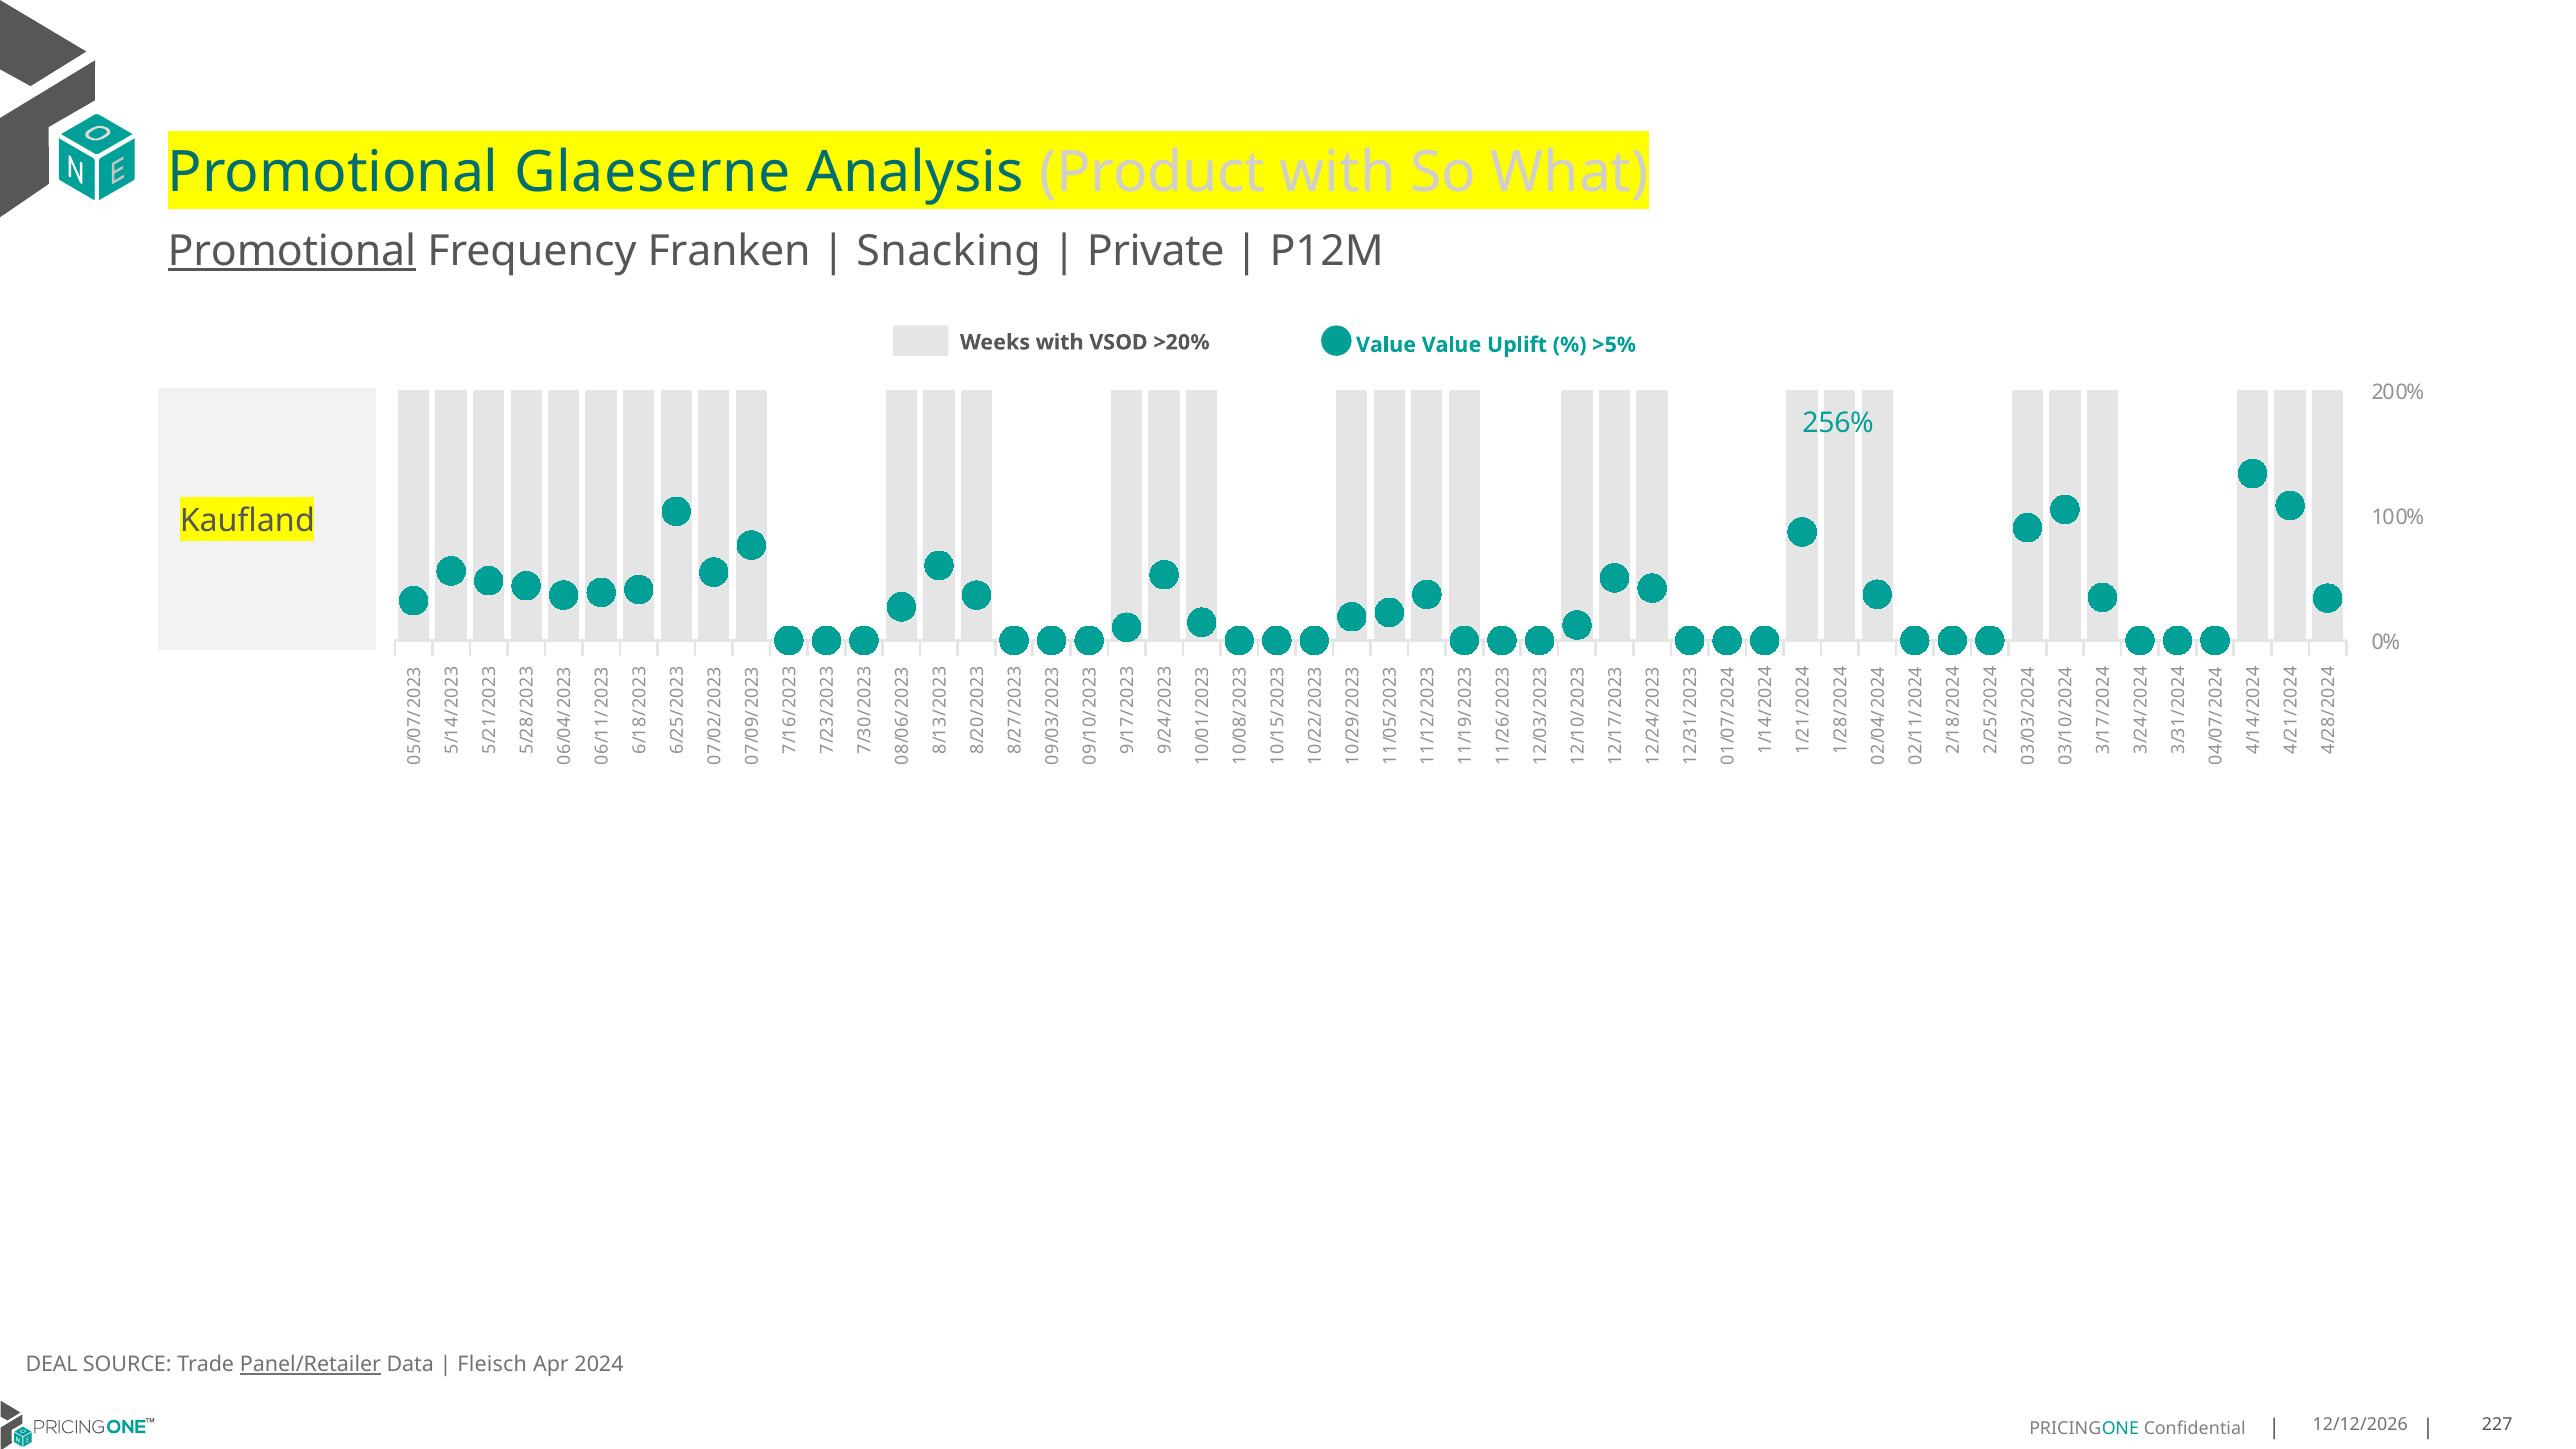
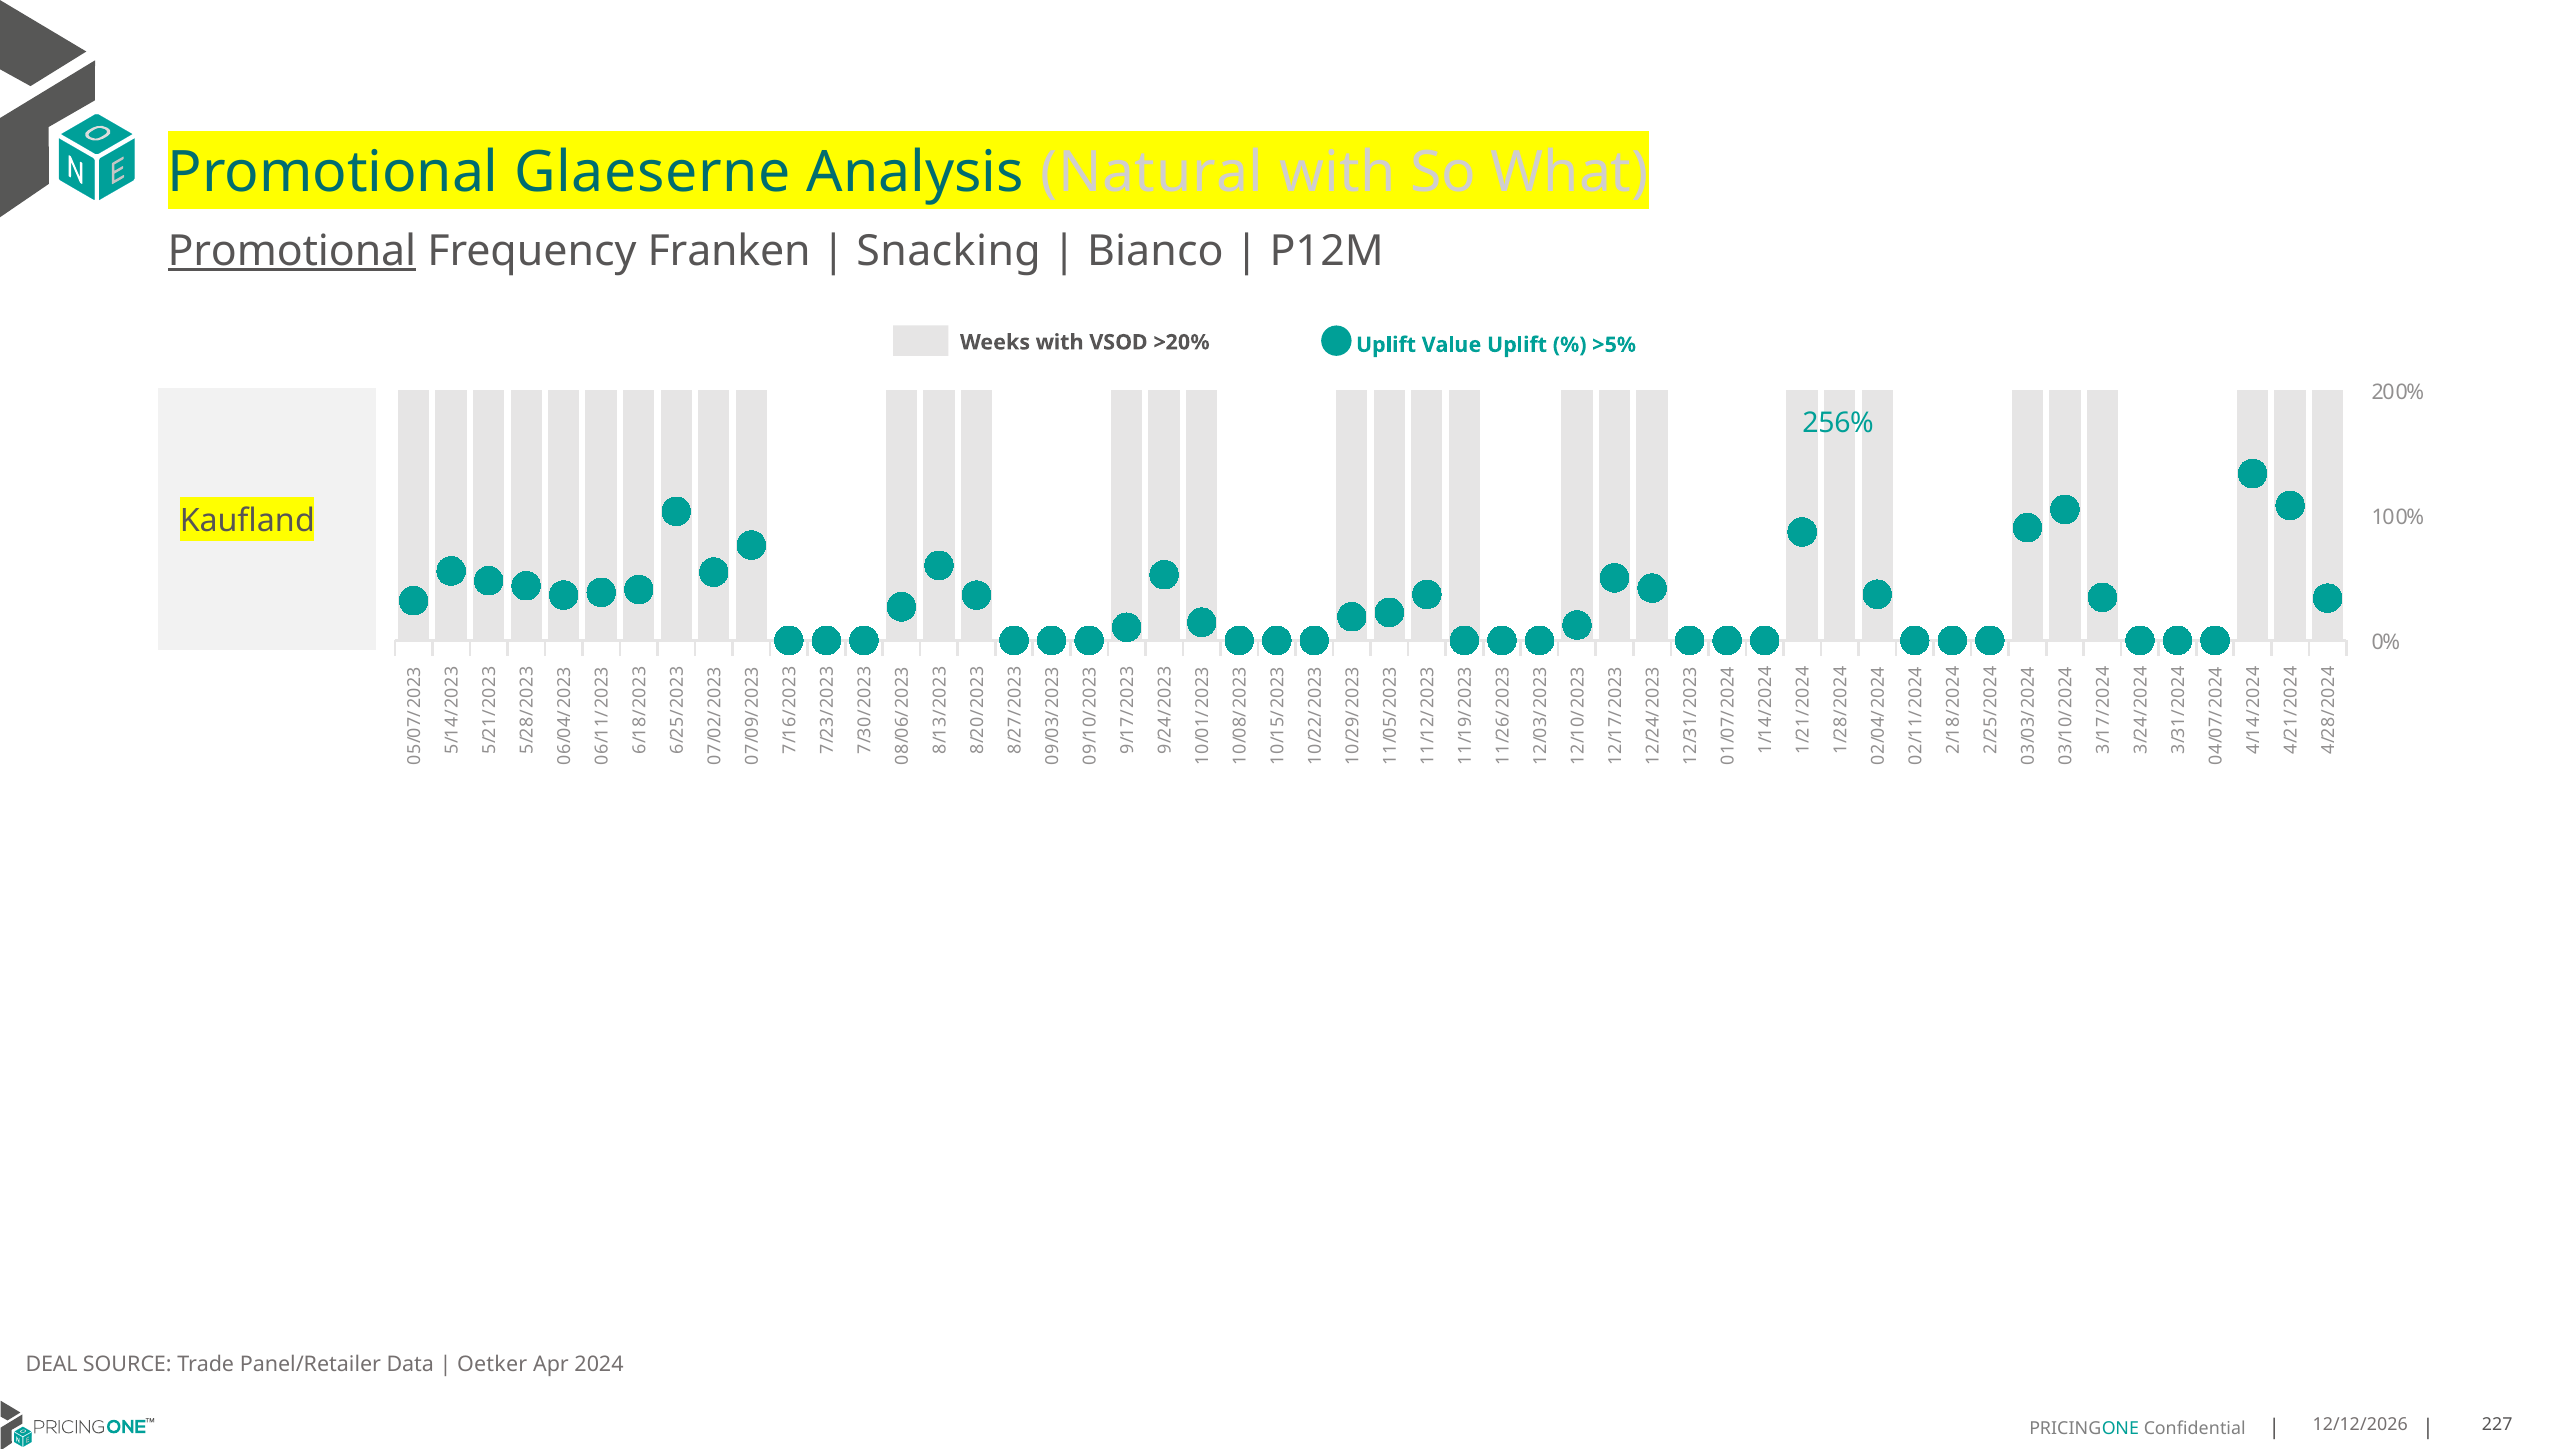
Product: Product -> Natural (1152, 173)
Private: Private -> Bianco (1155, 251)
Value: Value -> Uplift (1386, 345)
Panel/Retailer underline: present -> none (310, 1365)
Fleisch: Fleisch -> Oetker (492, 1365)
